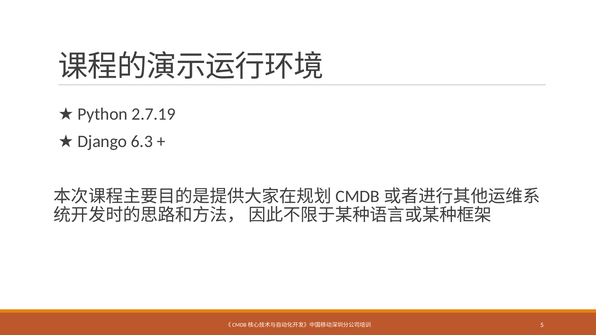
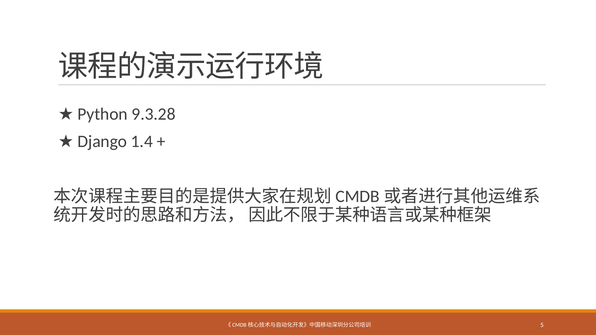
2.7.19: 2.7.19 -> 9.3.28 (154, 114)
6.3: 6.3 -> 1.4 (142, 142)
